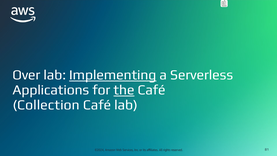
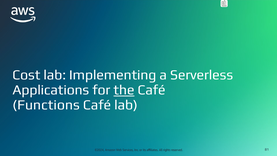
Over: Over -> Cost (26, 75)
Implementing underline: present -> none (113, 75)
Collection: Collection -> Functions (46, 105)
